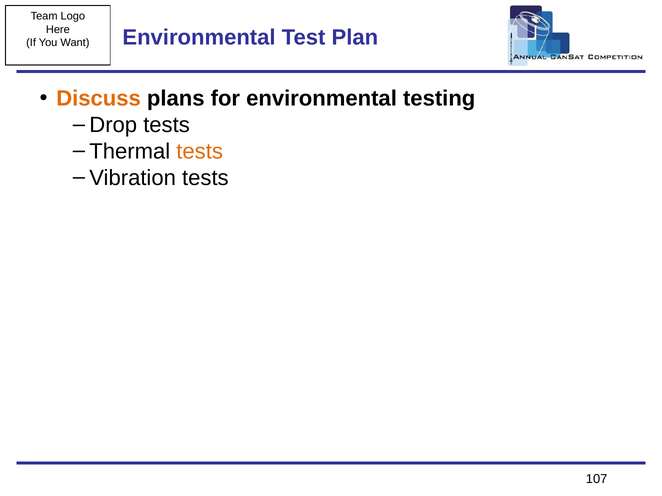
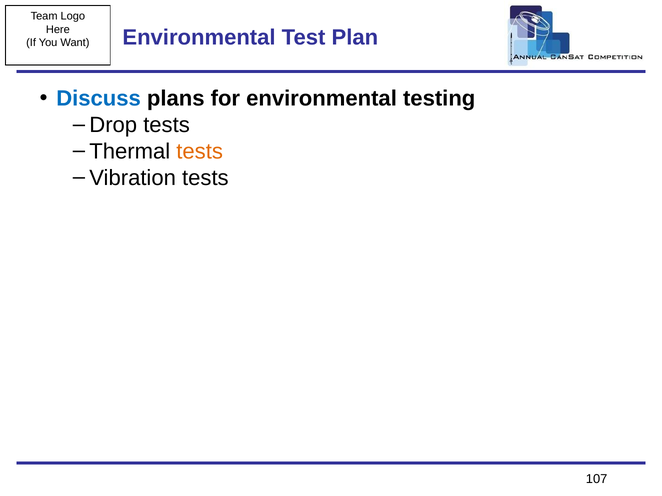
Discuss colour: orange -> blue (99, 99)
